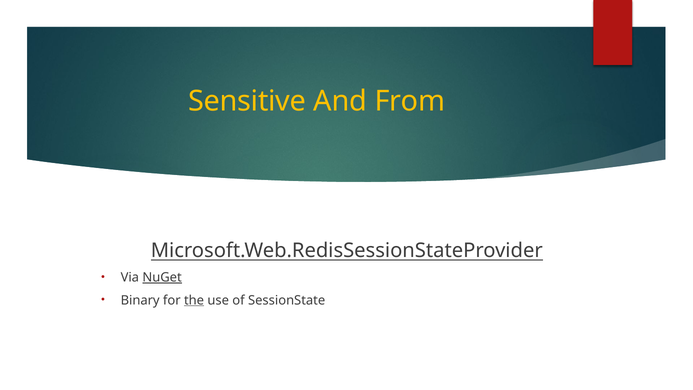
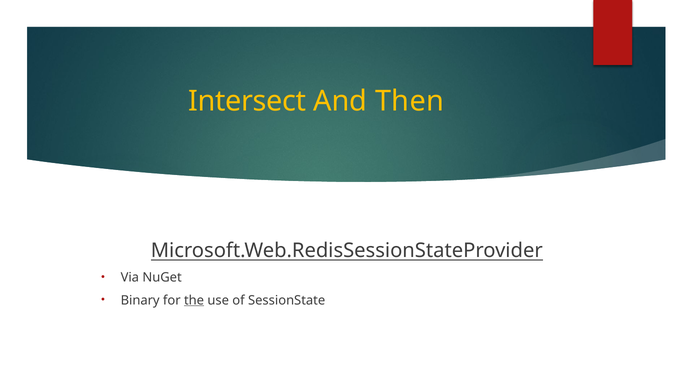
Sensitive: Sensitive -> Intersect (247, 101)
From: From -> Then (410, 101)
NuGet underline: present -> none (162, 277)
